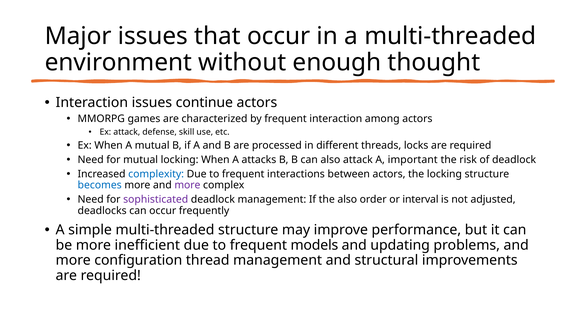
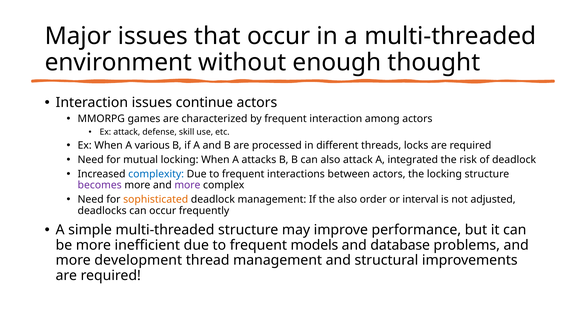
A mutual: mutual -> various (152, 145)
important: important -> integrated (413, 159)
becomes colour: blue -> purple (100, 185)
sophisticated colour: purple -> orange (156, 199)
updating: updating -> database (400, 245)
configuration: configuration -> development (138, 260)
